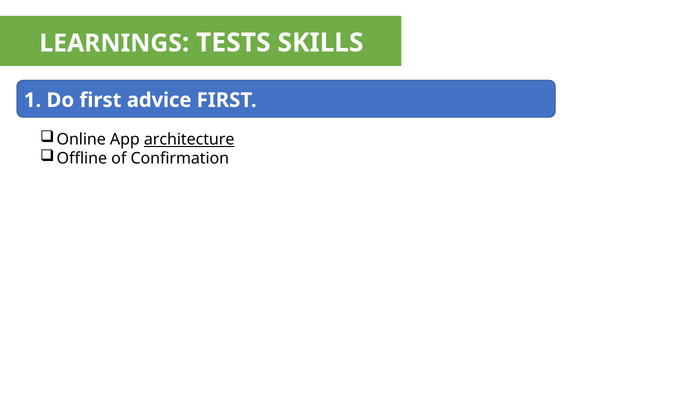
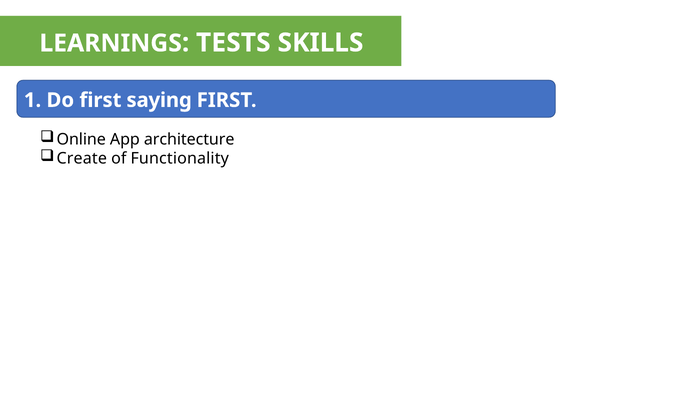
advice: advice -> saying (159, 100)
architecture underline: present -> none (189, 139)
Offline: Offline -> Create (82, 159)
Confirmation: Confirmation -> Functionality (180, 159)
